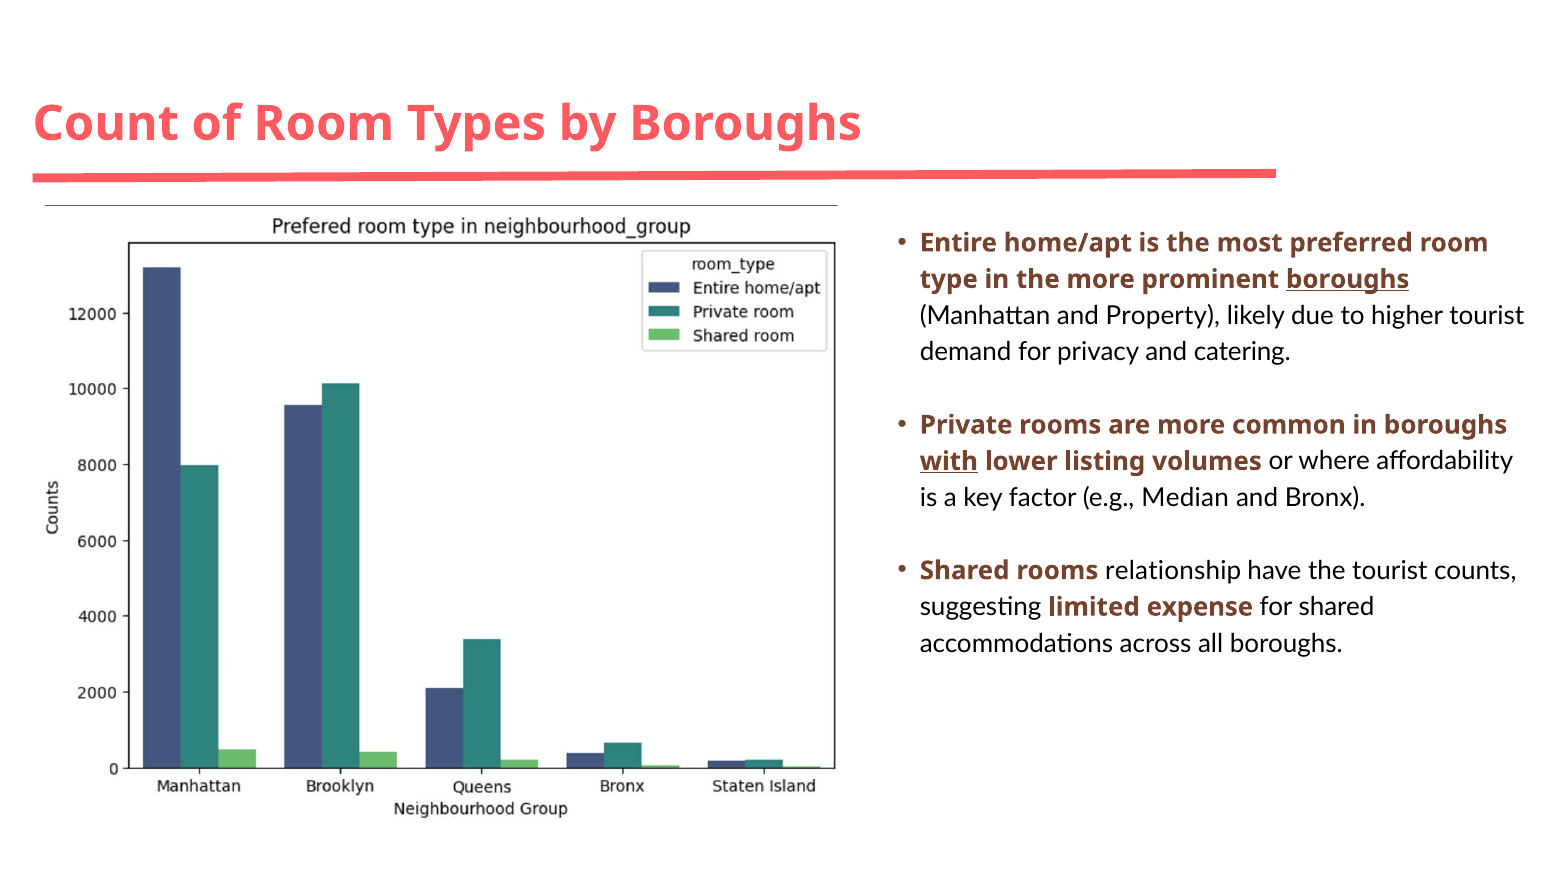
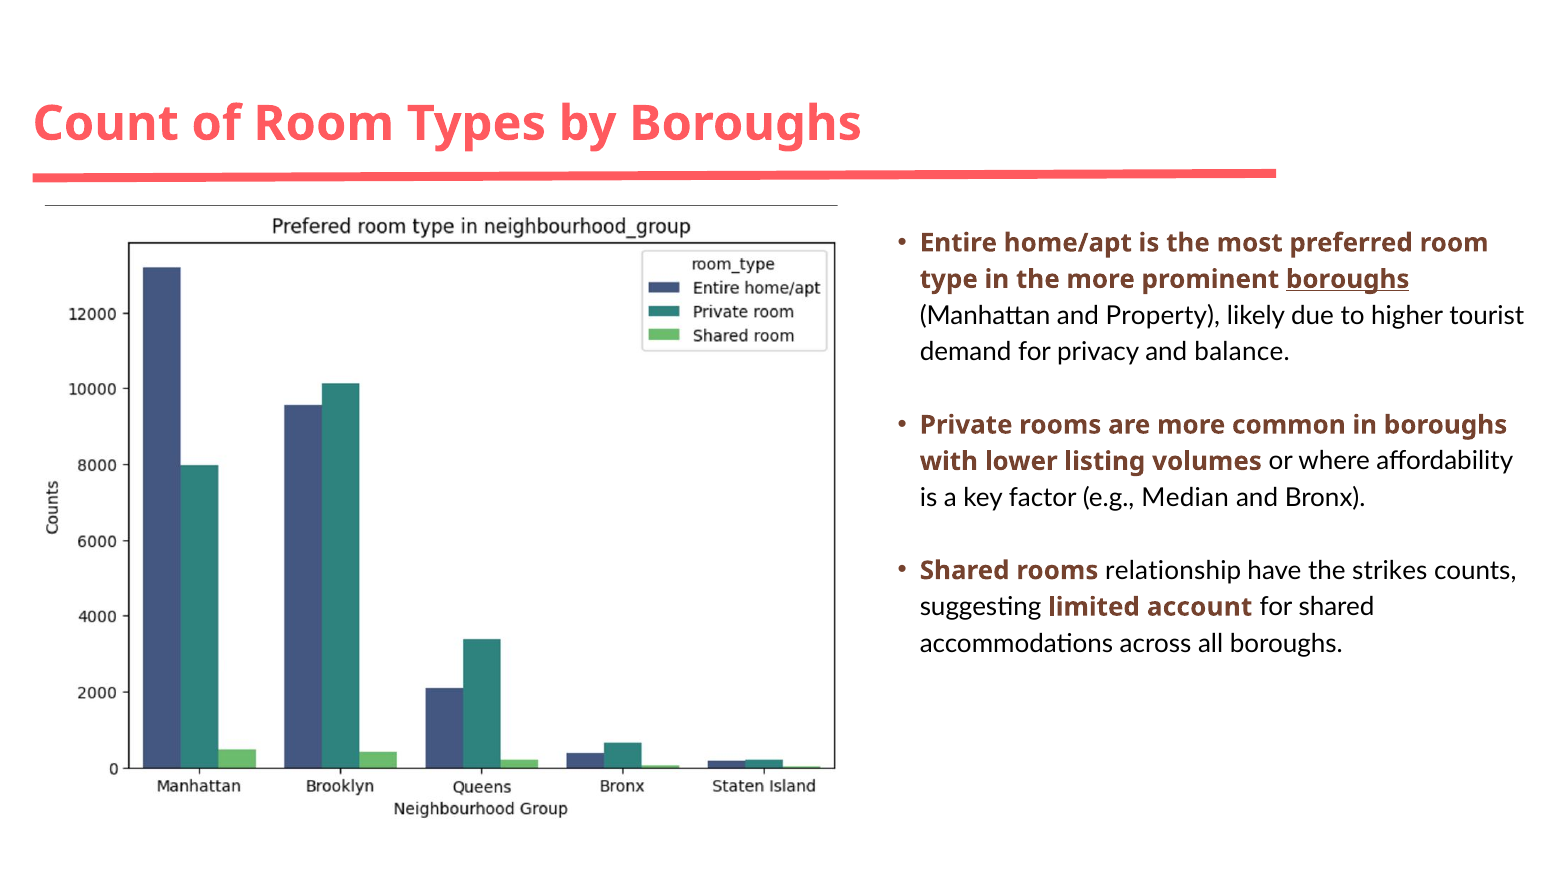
catering: catering -> balance (1242, 352)
with underline: present -> none (949, 461)
the tourist: tourist -> strikes (1390, 571)
expense: expense -> account (1200, 607)
